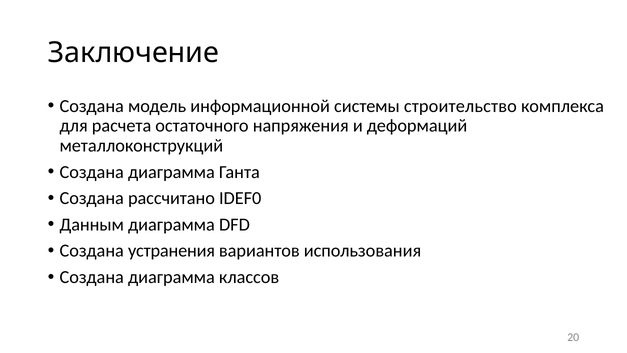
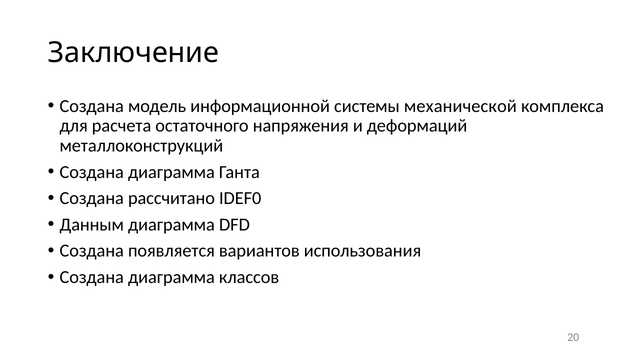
строительство: строительство -> механической (460, 106)
устранения: устранения -> появляется (171, 251)
